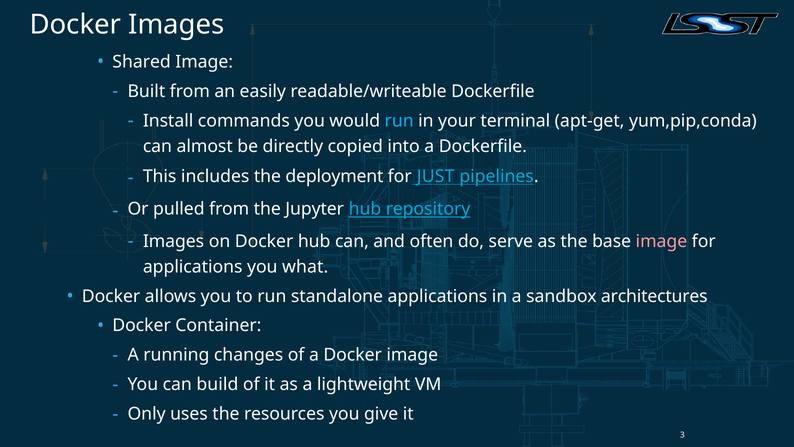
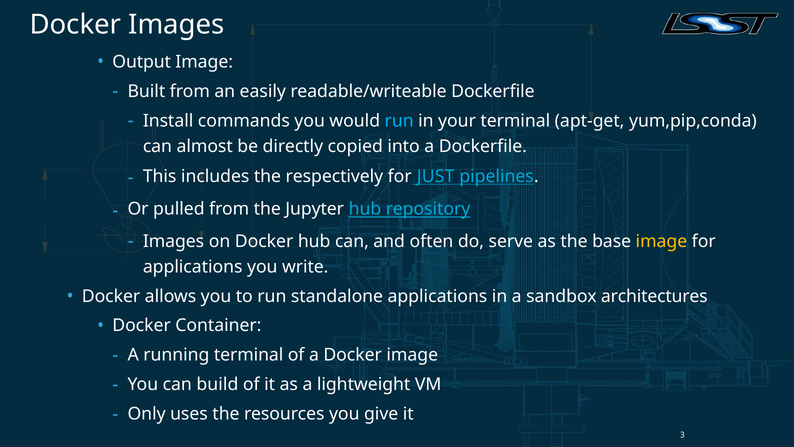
Shared: Shared -> Output (142, 62)
deployment: deployment -> respectively (334, 176)
image colour: pink -> yellow (661, 241)
what: what -> write (305, 267)
running changes: changes -> terminal (249, 355)
